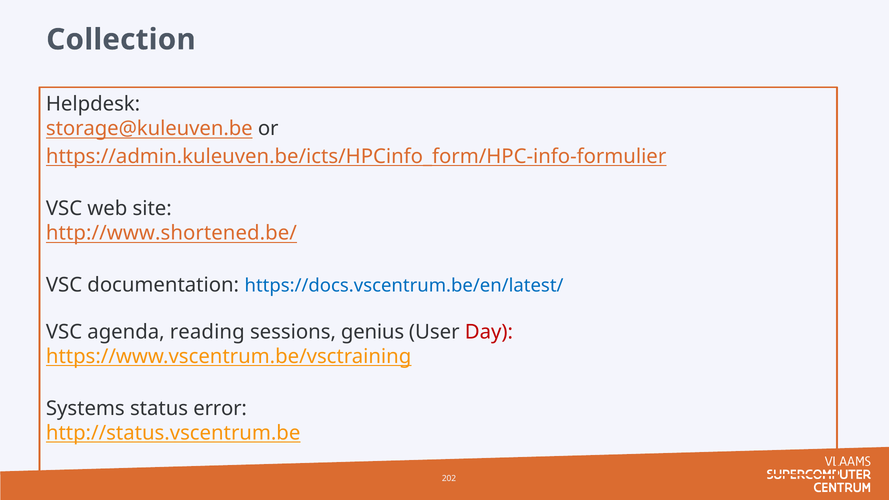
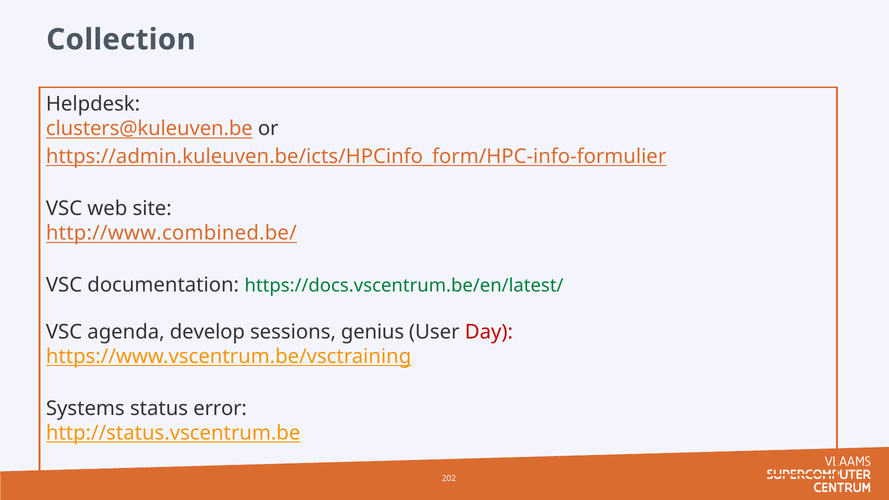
storage@kuleuven.be: storage@kuleuven.be -> clusters@kuleuven.be (149, 129)
http://www.shortened.be/: http://www.shortened.be/ -> http://www.combined.be/ (171, 233)
https://docs.vscentrum.be/en/latest/ colour: blue -> green (404, 286)
reading: reading -> develop (207, 332)
